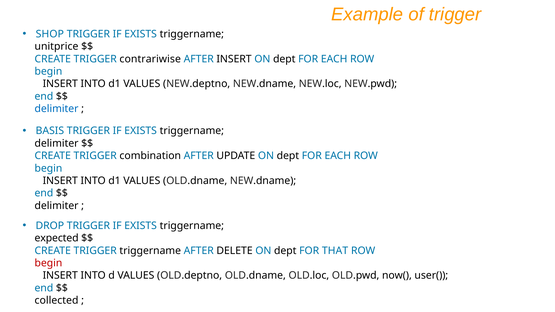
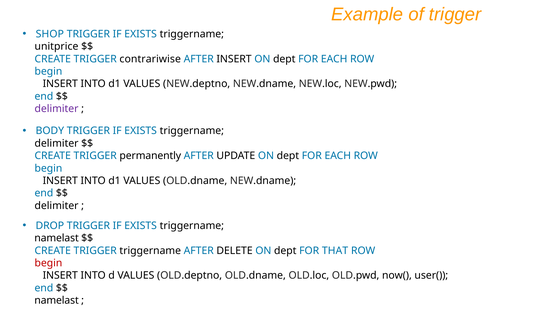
delimiter colour: blue -> purple (57, 109)
BASIS: BASIS -> BODY (50, 131)
combination: combination -> permanently (150, 156)
expected: expected -> namelast (57, 238)
collected: collected -> namelast (57, 301)
